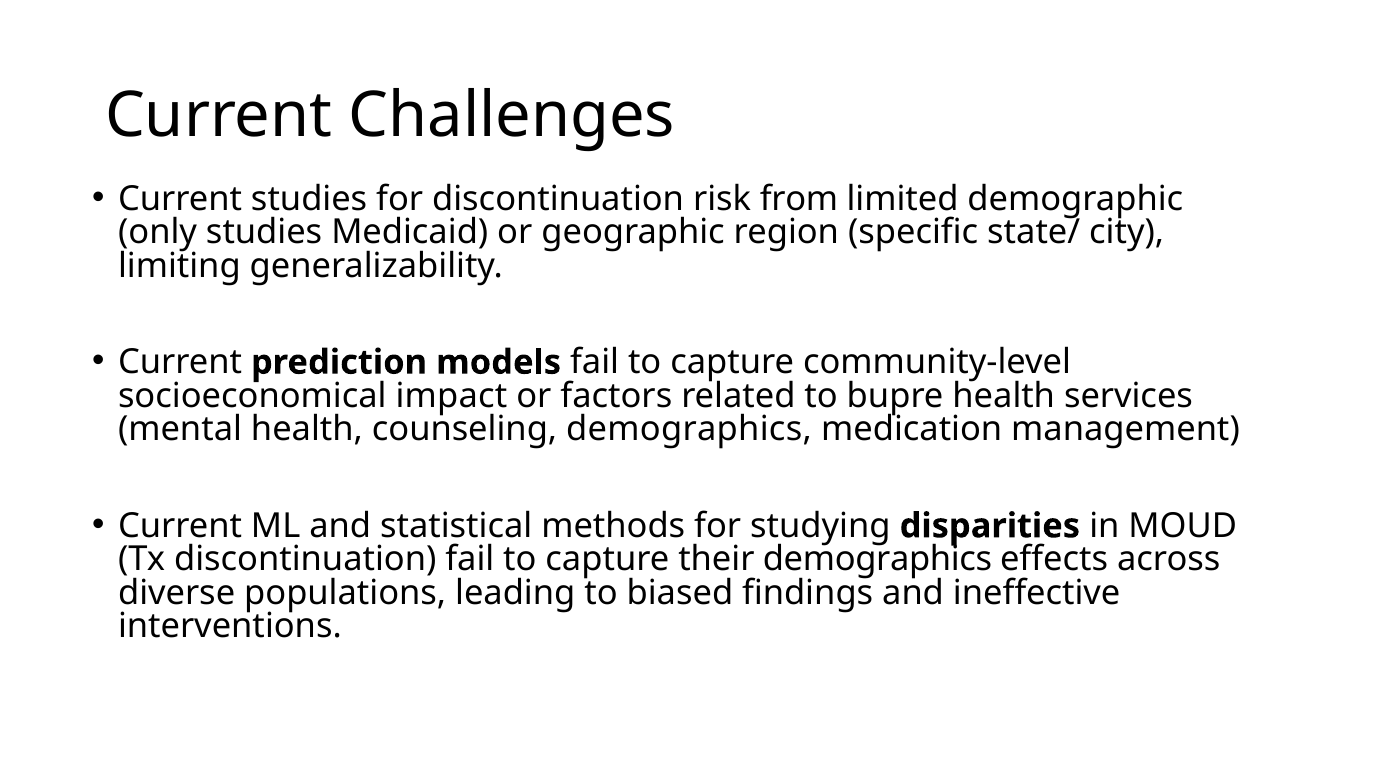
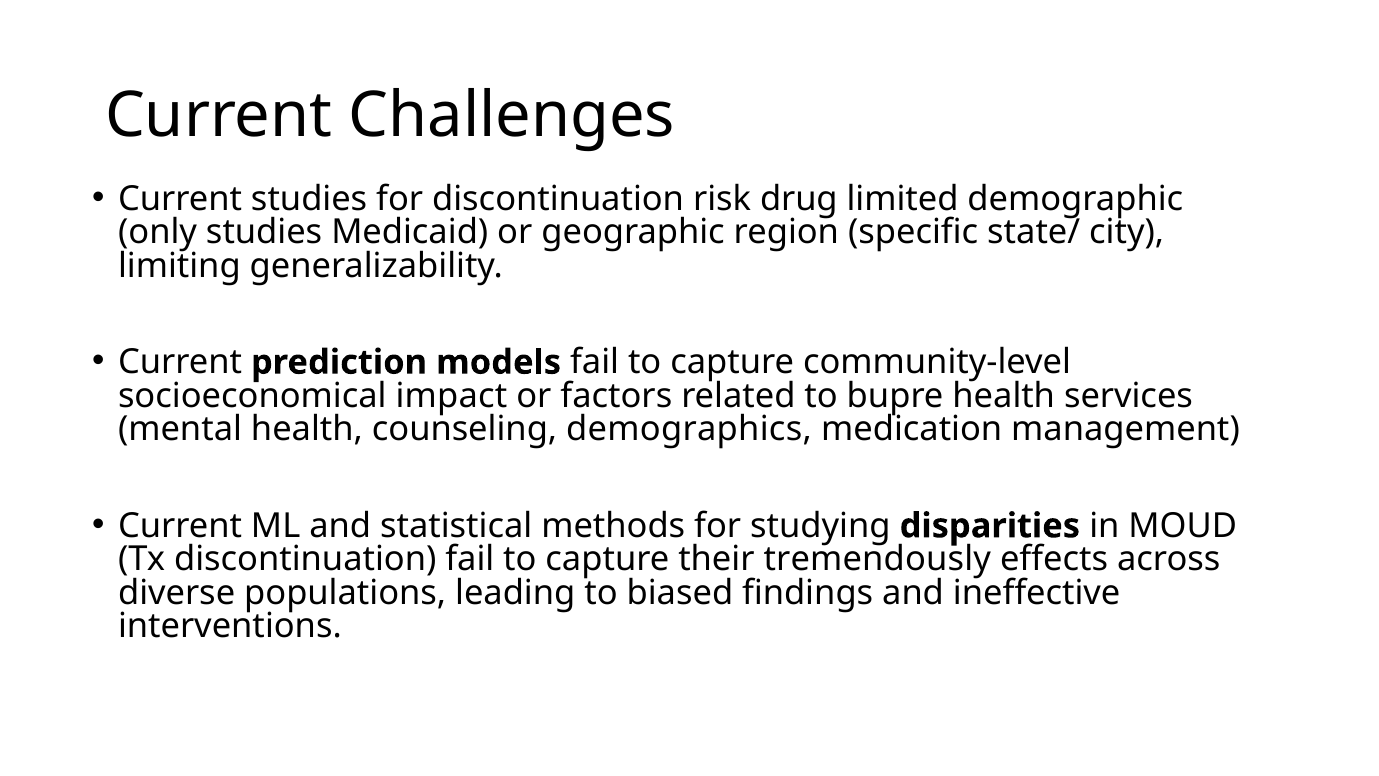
from: from -> drug (799, 199)
their demographics: demographics -> tremendously (877, 559)
